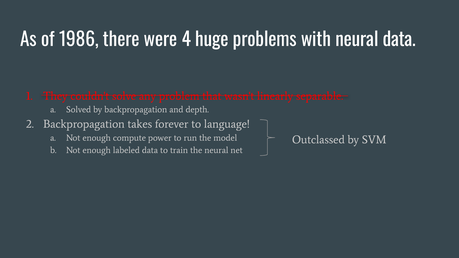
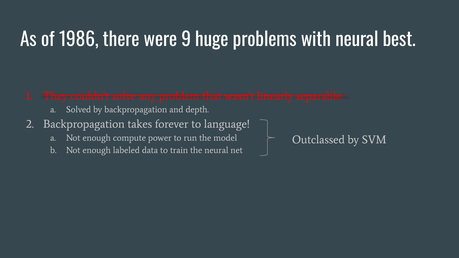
4: 4 -> 9 (186, 40)
neural data: data -> best (399, 40)
